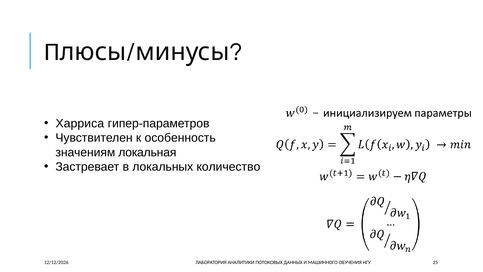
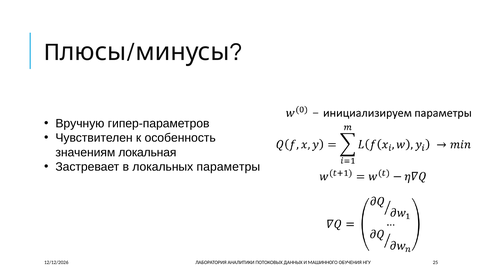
Харриса: Харриса -> Вручную (80, 123)
количество: количество -> параметры (228, 167)
